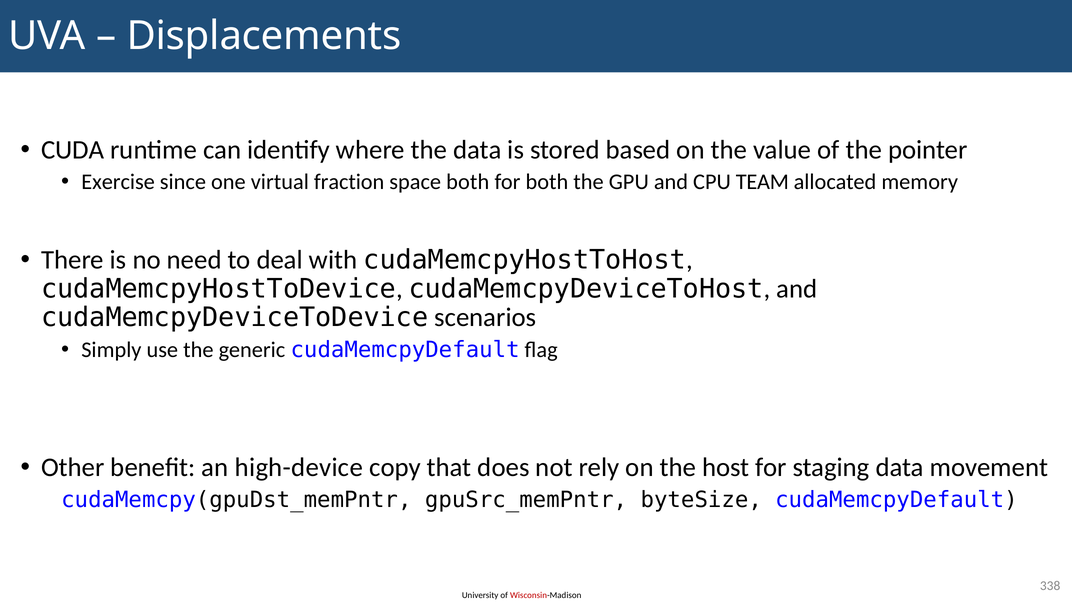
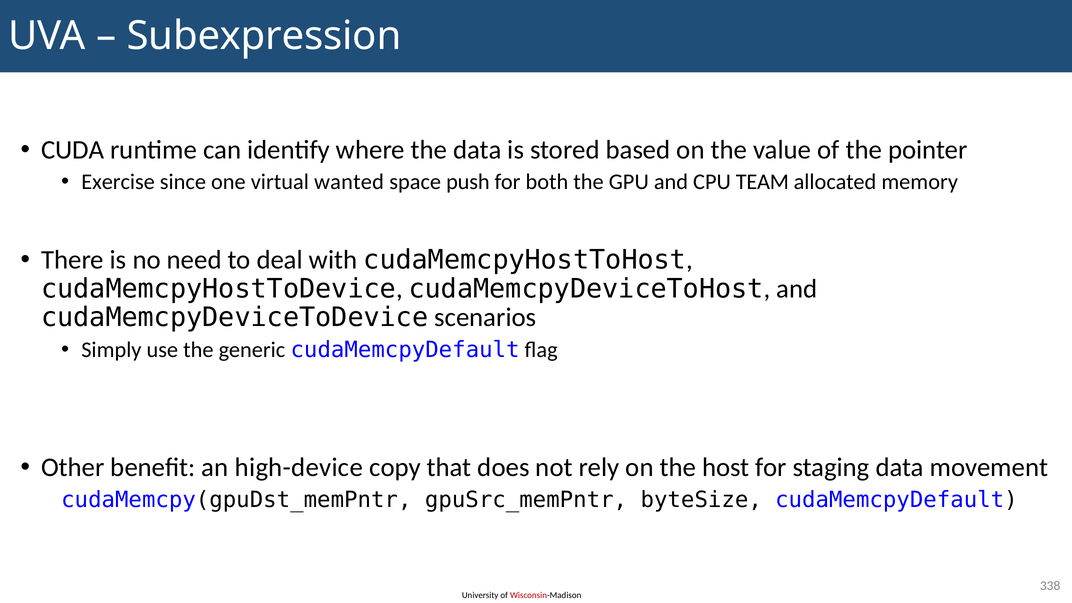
Displacements: Displacements -> Subexpression (264, 36)
fraction: fraction -> wanted (349, 182)
space both: both -> push (468, 182)
